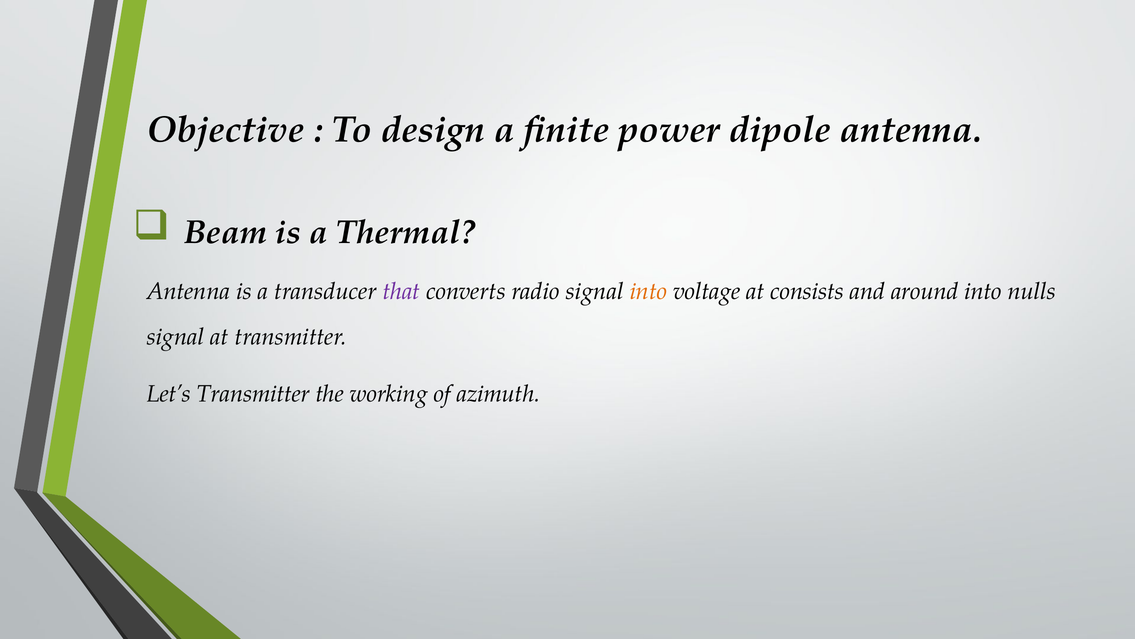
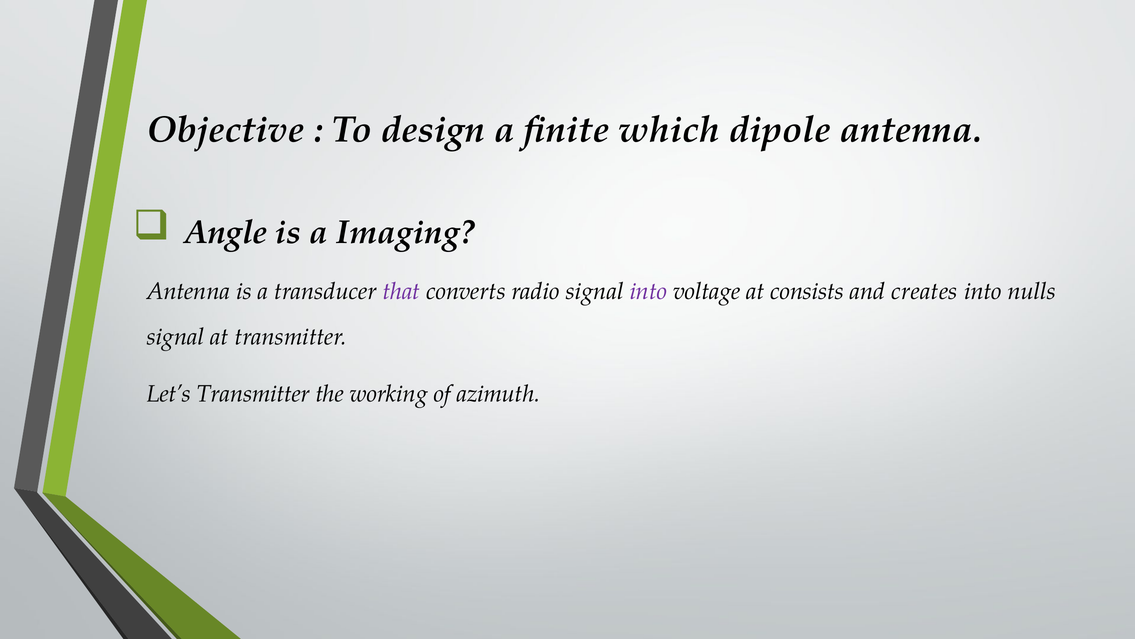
power: power -> which (669, 129)
Beam: Beam -> Angle (226, 232)
Thermal: Thermal -> Imaging (406, 232)
into colour: orange -> purple (648, 291)
around: around -> creates (925, 291)
